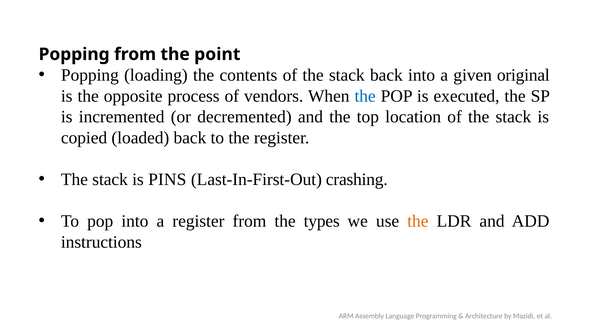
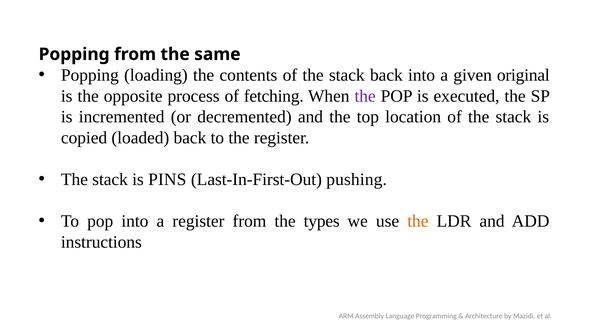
point: point -> same (217, 54)
vendors: vendors -> fetching (274, 96)
the colour: blue -> purple (365, 96)
crashing: crashing -> pushing (357, 180)
